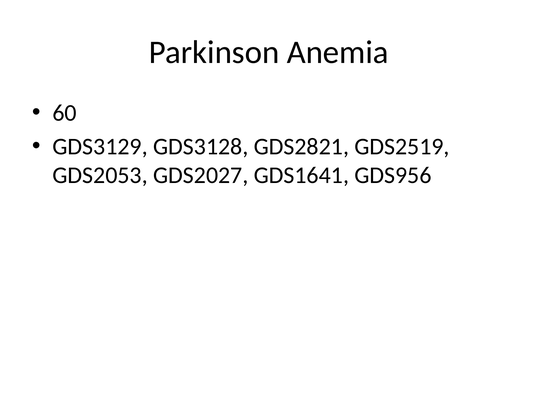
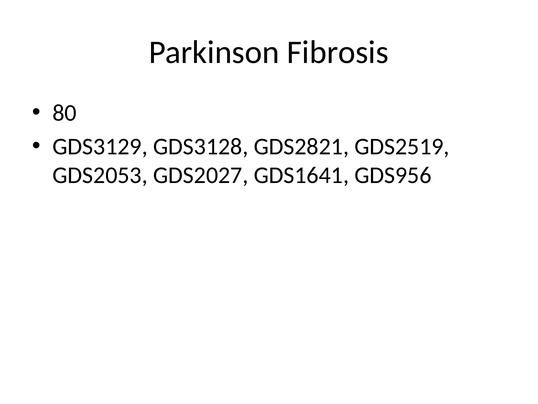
Anemia: Anemia -> Fibrosis (338, 52)
60: 60 -> 80 (65, 113)
